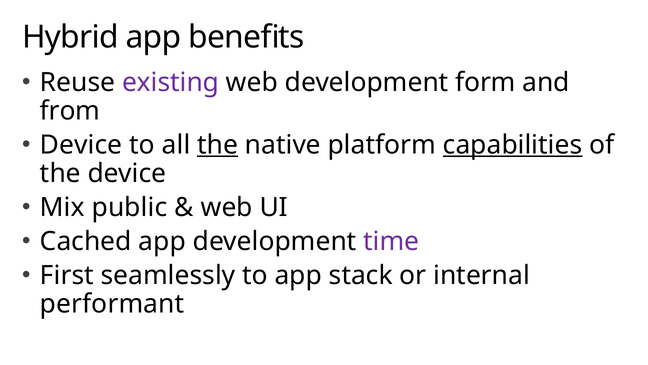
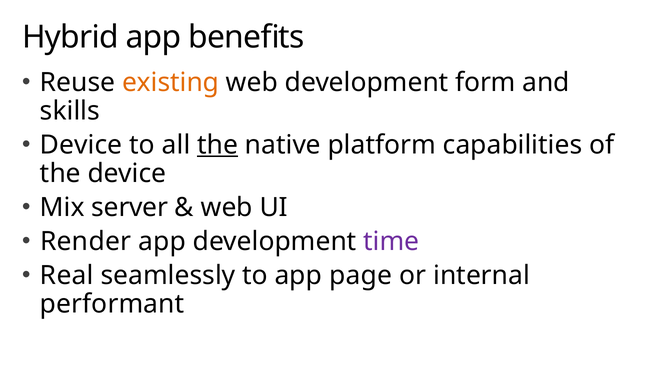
existing colour: purple -> orange (171, 82)
from: from -> skills (70, 111)
capabilities underline: present -> none (513, 145)
public: public -> server (130, 207)
Cached: Cached -> Render (86, 241)
First: First -> Real (67, 275)
stack: stack -> page (361, 275)
